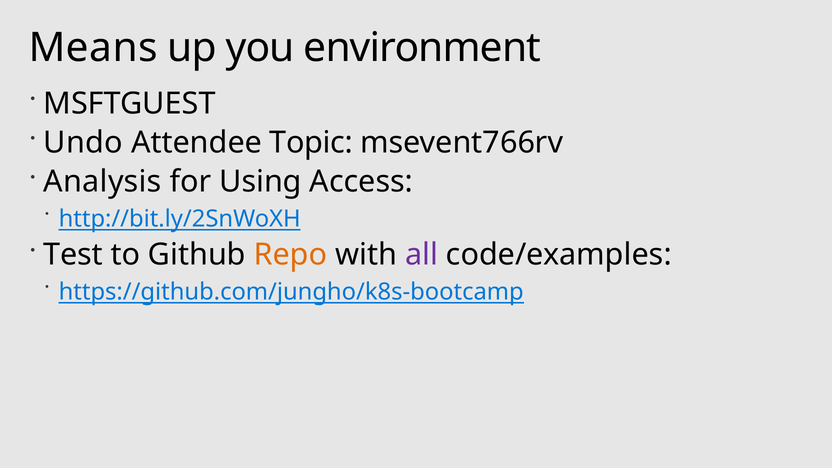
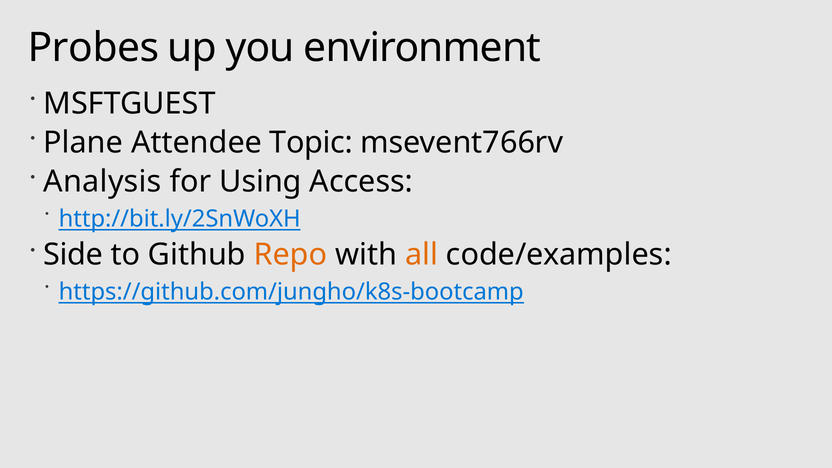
Means: Means -> Probes (94, 48)
Undo: Undo -> Plane (83, 143)
Test: Test -> Side (73, 255)
all colour: purple -> orange (421, 255)
